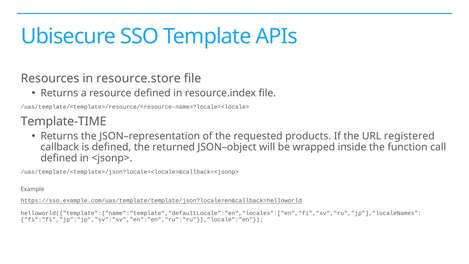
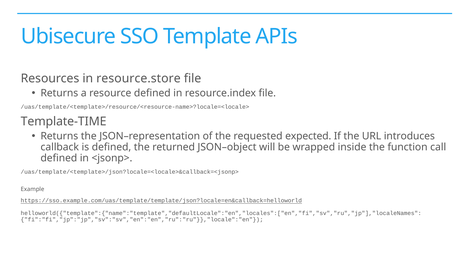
products: products -> expected (308, 136)
registered: registered -> introduces (409, 136)
